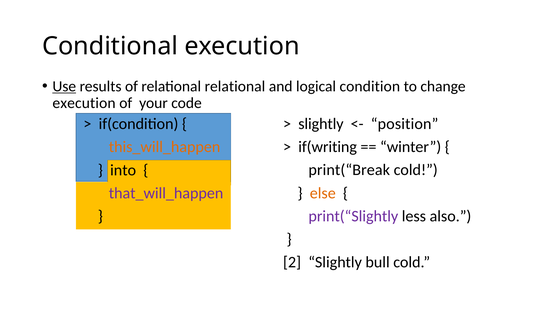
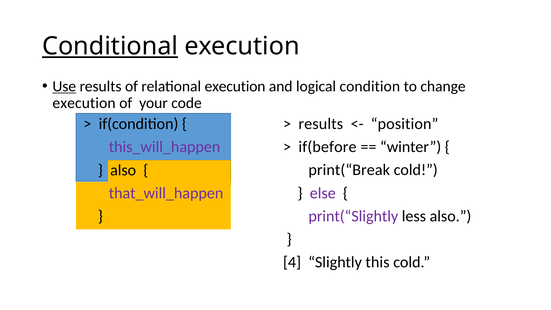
Conditional underline: none -> present (110, 46)
relational relational: relational -> execution (235, 86)
slightly: slightly -> results (321, 124)
if(writing: if(writing -> if(before (327, 147)
this_will_happen colour: orange -> purple (165, 147)
into: into -> also (123, 170)
else colour: orange -> purple (323, 193)
2: 2 -> 4 (292, 262)
bull: bull -> this (378, 262)
